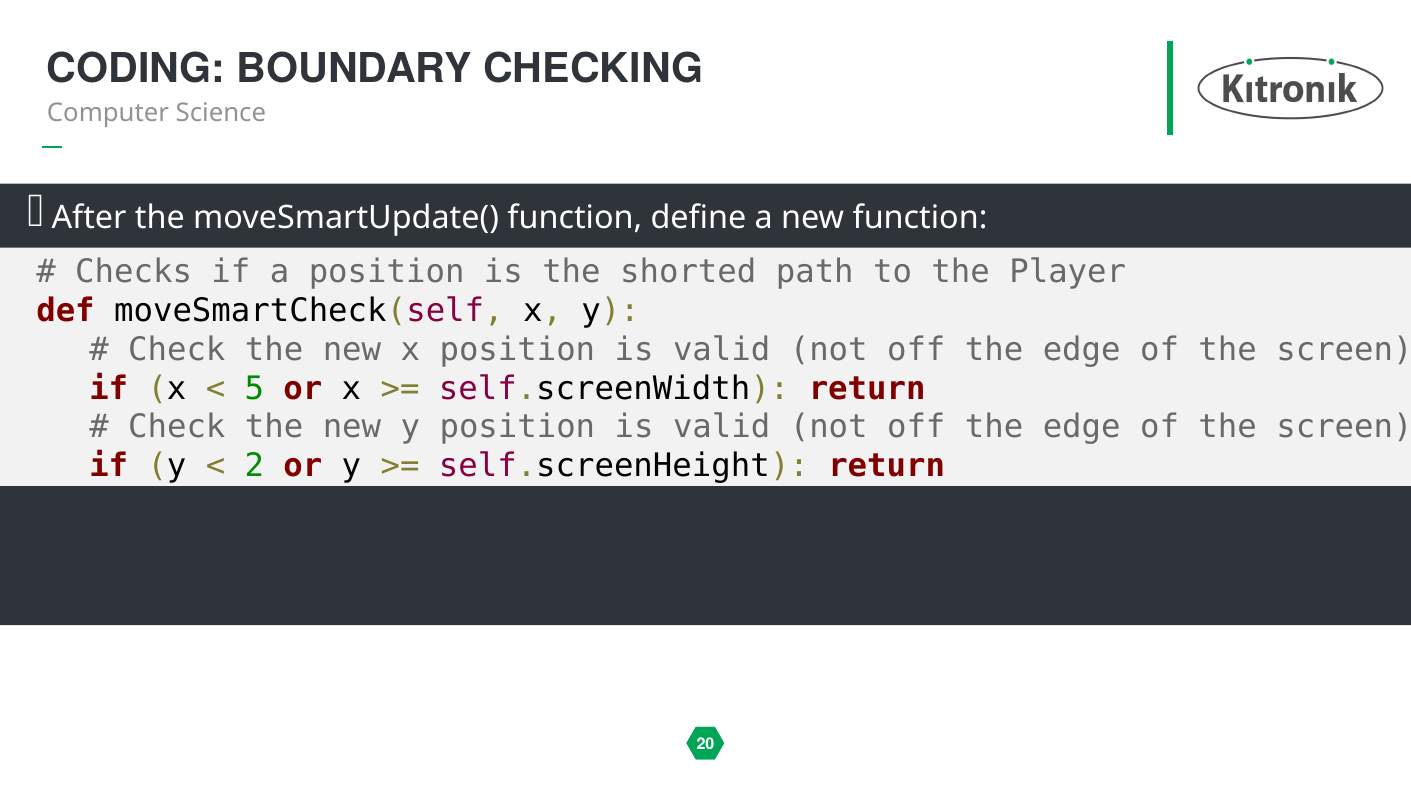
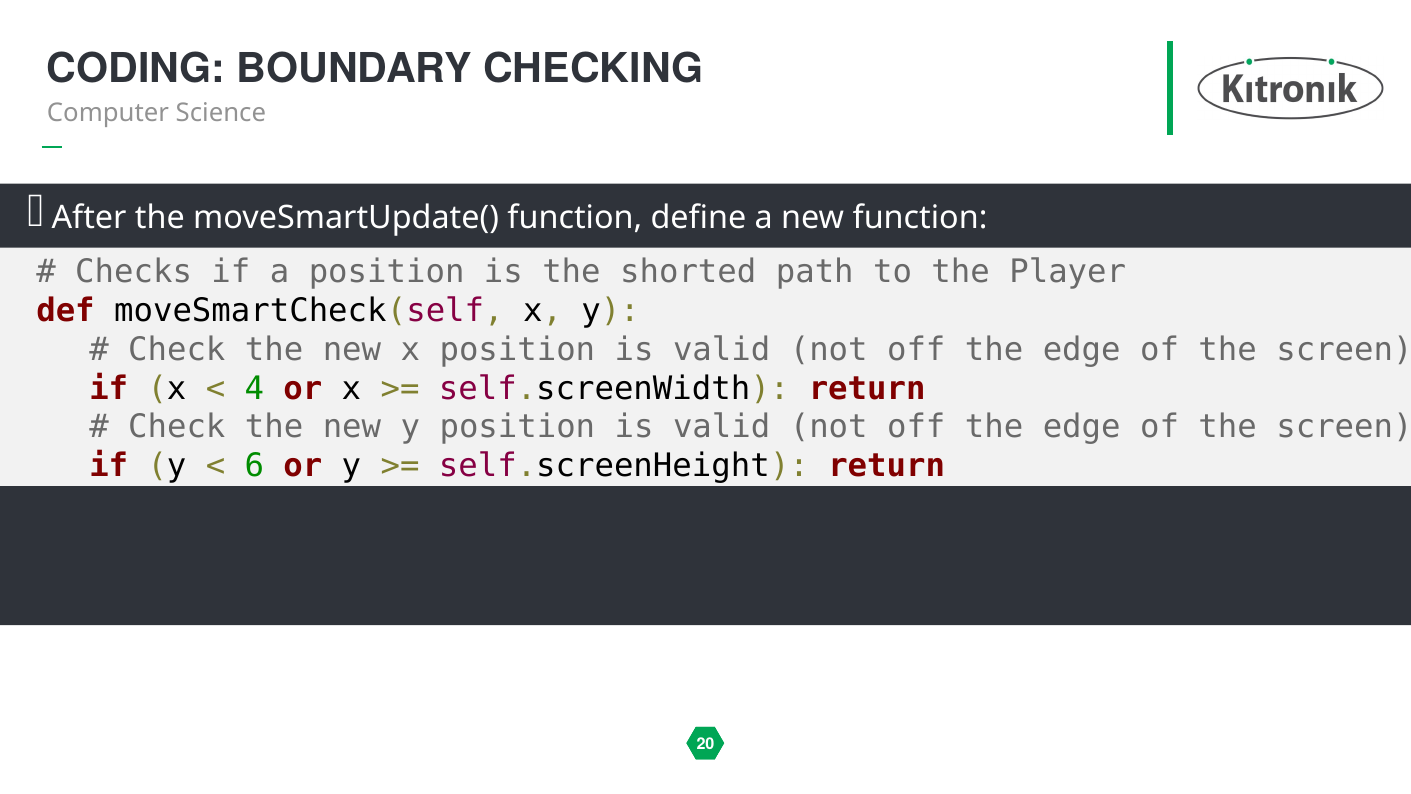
5: 5 -> 4 (254, 388)
2: 2 -> 6 (254, 466)
